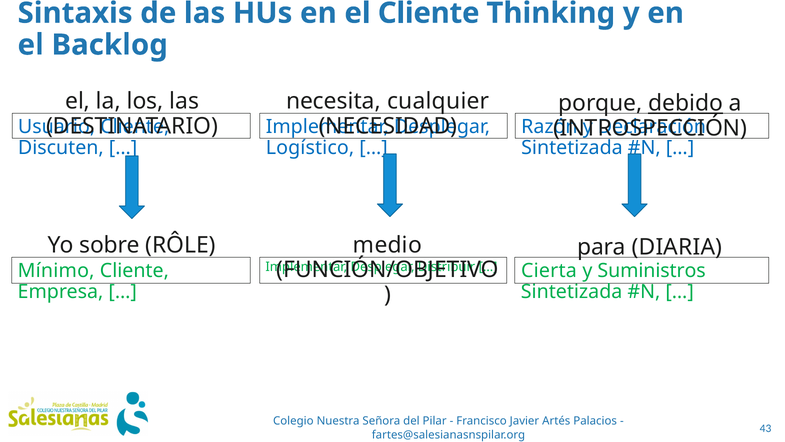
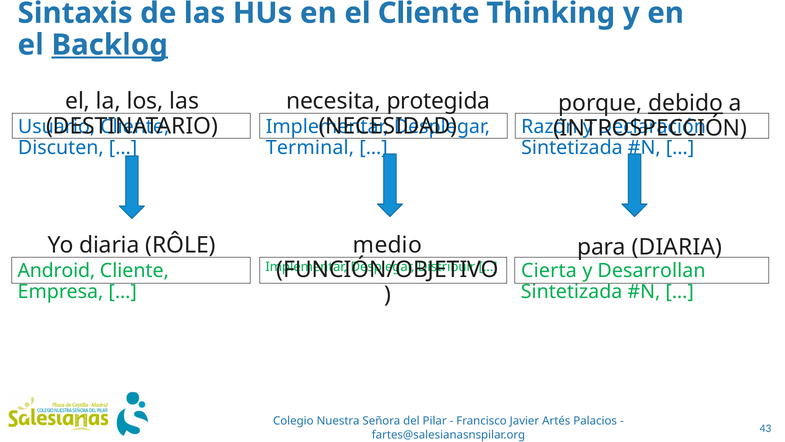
Backlog underline: none -> present (110, 45)
cualquier: cualquier -> protegida (438, 101)
Logístico: Logístico -> Terminal (310, 148)
Yo sobre: sobre -> diaria (109, 245)
Mínimo: Mínimo -> Android (56, 270)
Suministros: Suministros -> Desarrollan (652, 270)
